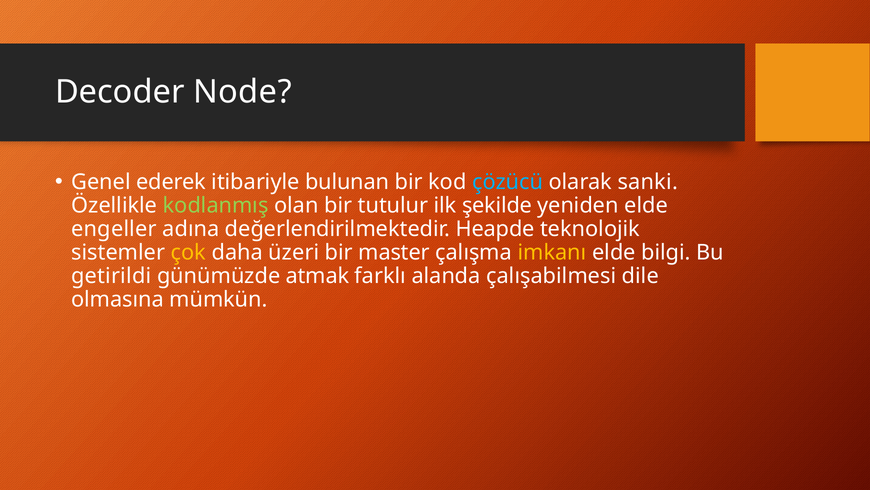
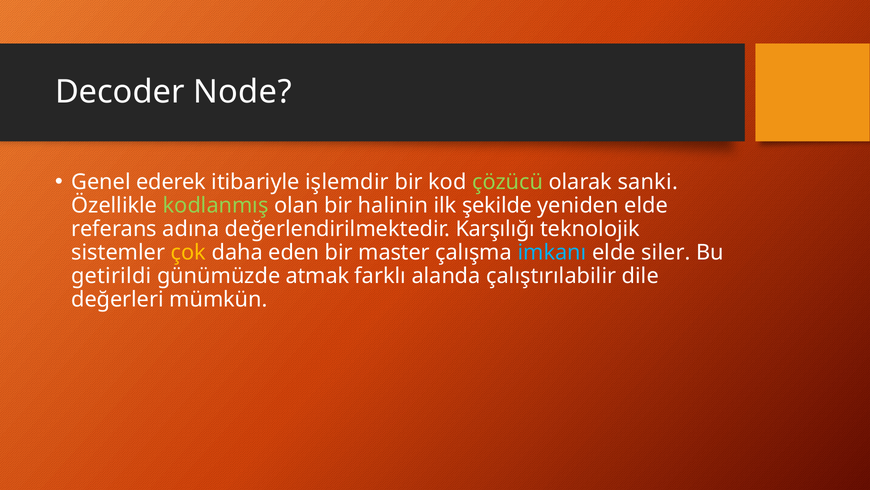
bulunan: bulunan -> işlemdir (347, 182)
çözücü colour: light blue -> light green (508, 182)
tutulur: tutulur -> halinin (393, 205)
engeller: engeller -> referans (114, 229)
Heapde: Heapde -> Karşılığı (495, 229)
üzeri: üzeri -> eden (294, 252)
imkanı colour: yellow -> light blue (552, 252)
bilgi: bilgi -> siler (666, 252)
çalışabilmesi: çalışabilmesi -> çalıştırılabilir (551, 276)
olmasına: olmasına -> değerleri (118, 299)
